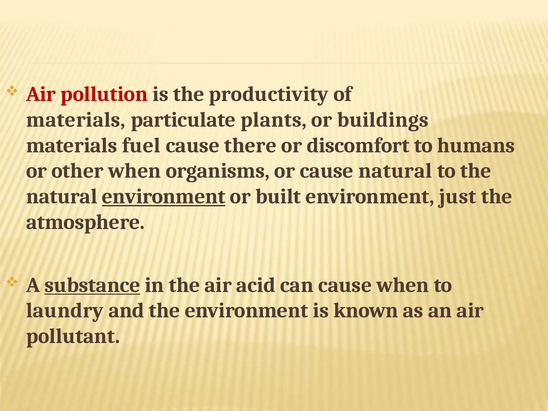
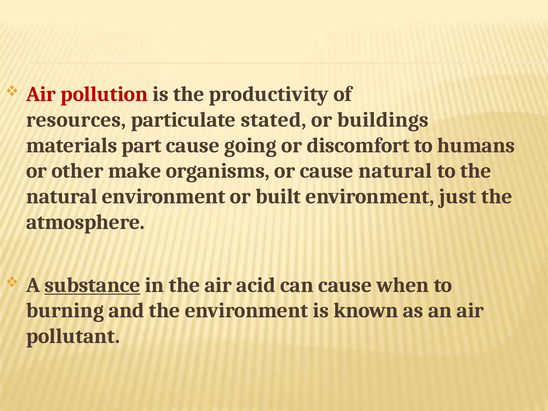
materials: materials -> resources (76, 120)
plants: plants -> stated (274, 120)
fuel: fuel -> part (142, 145)
there: there -> going (250, 145)
other when: when -> make (135, 171)
environment underline: present -> none (164, 196)
laundry: laundry -> burning (65, 311)
